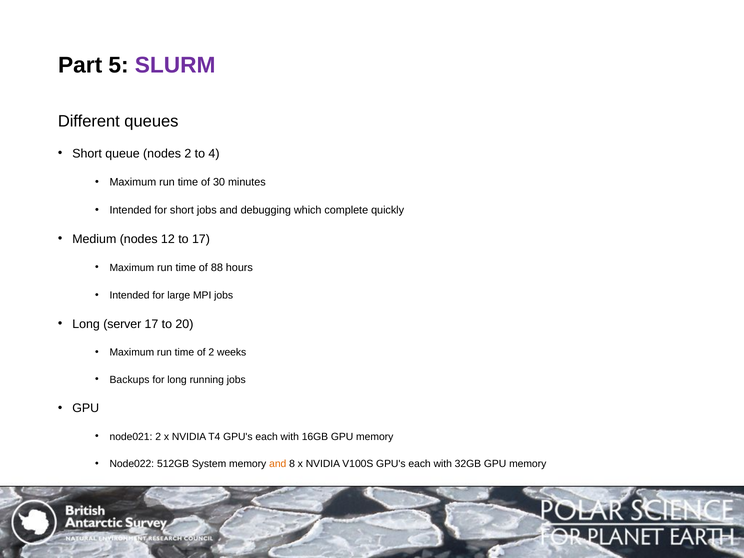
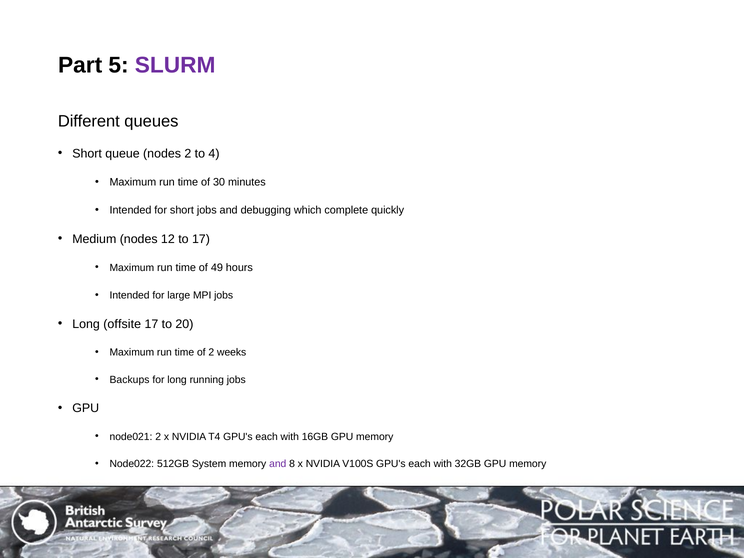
88: 88 -> 49 (217, 268)
server: server -> offsite (122, 324)
and colour: orange -> purple (278, 464)
